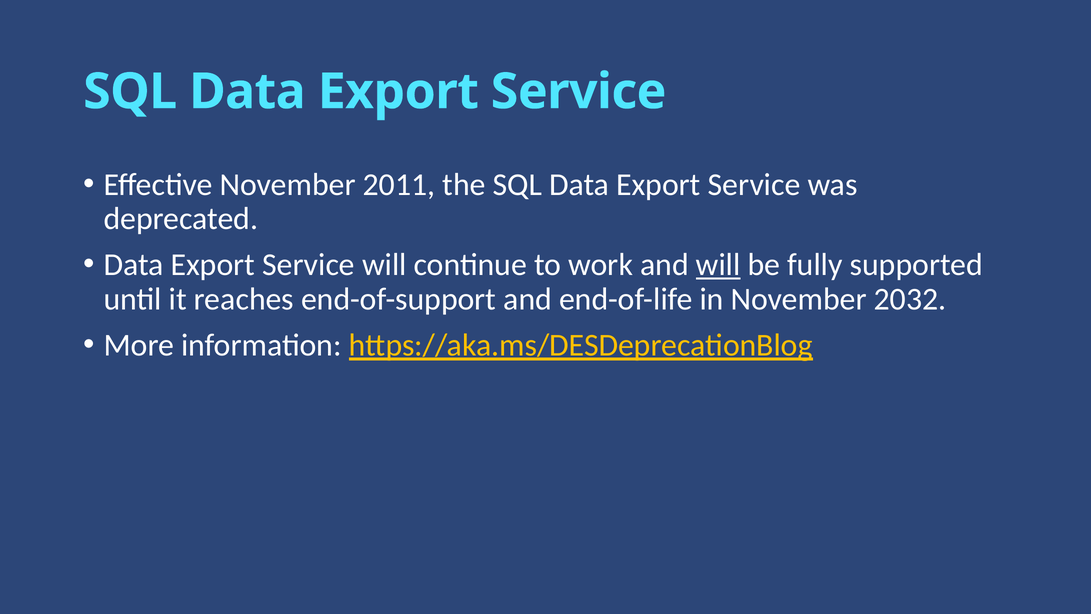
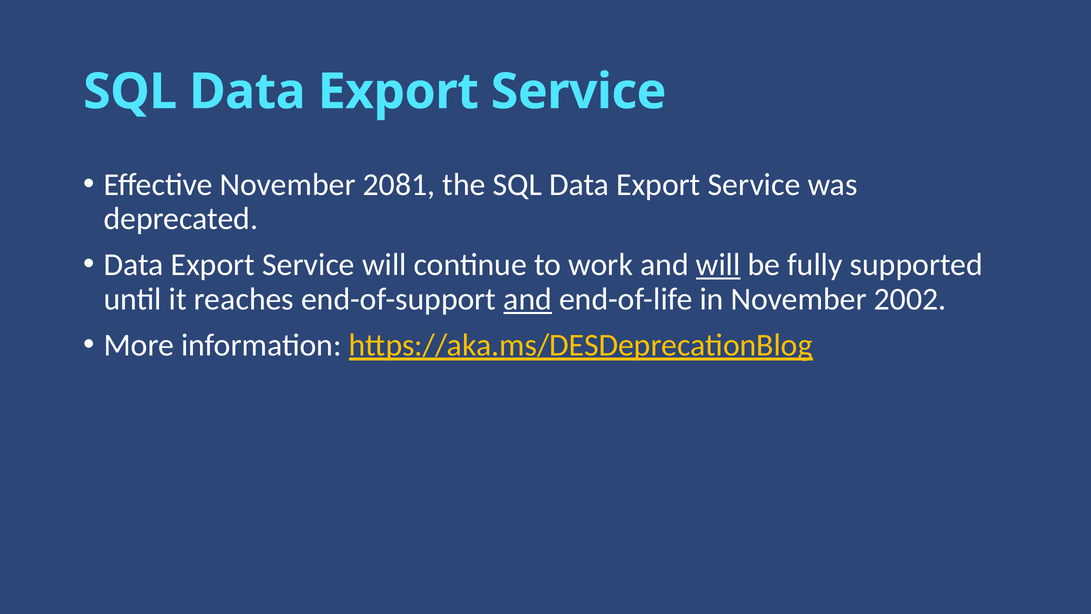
2011: 2011 -> 2081 (399, 184)
and underline: none -> present (528, 299)
2032: 2032 -> 2002 (910, 299)
